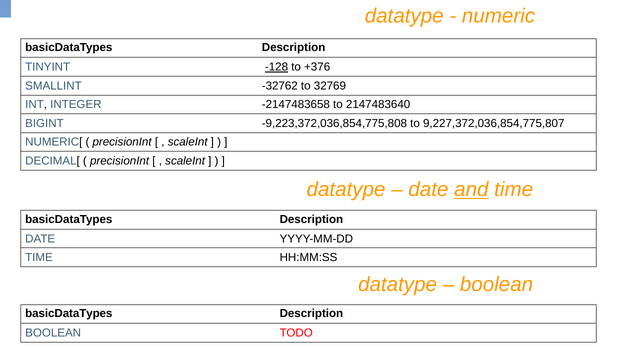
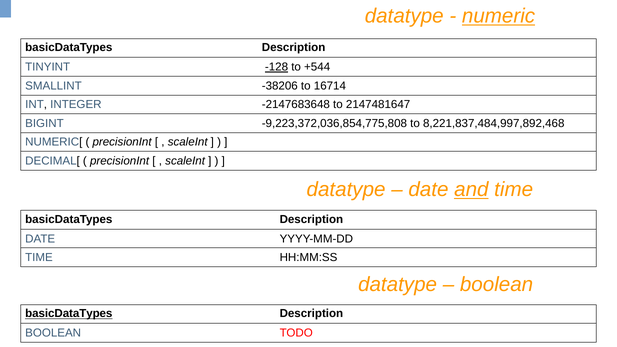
numeric underline: none -> present (499, 16)
+376: +376 -> +544 (317, 67)
-32762: -32762 -> -38206 (280, 86)
32769: 32769 -> 16714 (330, 86)
-2147483658: -2147483658 -> -2147683648 (296, 105)
2147483640: 2147483640 -> 2147481647 (378, 105)
9,227,372,036,854,775,807: 9,227,372,036,854,775,807 -> 8,221,837,484,997,892,468 (494, 123)
basicDataTypes underline: none -> present (69, 314)
